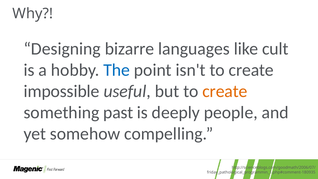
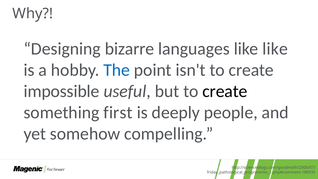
like cult: cult -> like (275, 49)
create colour: orange -> black (225, 91)
past: past -> first (118, 112)
